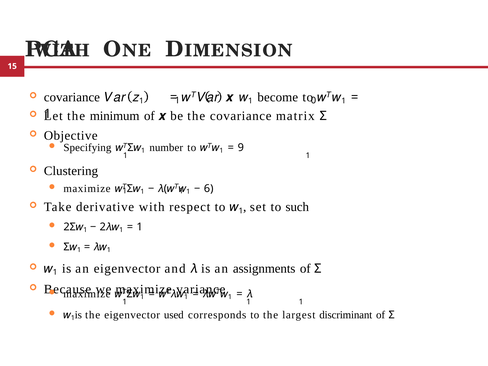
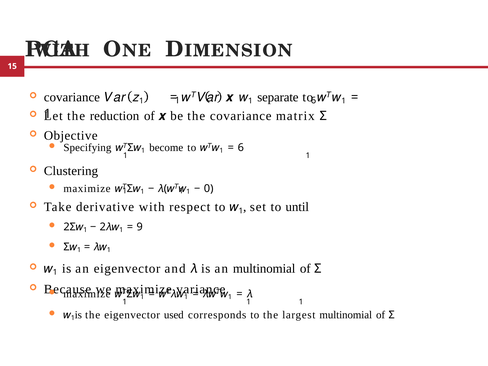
become: become -> separate (278, 97)
0: 0 -> 6 (313, 100)
minimum: minimum -> reduction (115, 116)
number: number -> become (166, 148)
9: 9 -> 6 (241, 148)
6: 6 -> 0 (209, 189)
such: such -> until (297, 207)
1: 1 -> 9 (140, 227)
an assignments: assignments -> multinomial (264, 269)
largest discriminant: discriminant -> multinomial (346, 315)
